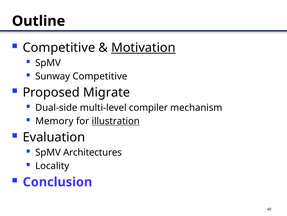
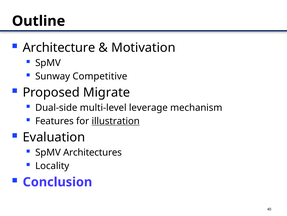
Competitive: Competitive -> Architecture (59, 48)
Motivation underline: present -> none (143, 48)
compiler: compiler -> leverage (148, 107)
Memory: Memory -> Features (54, 121)
